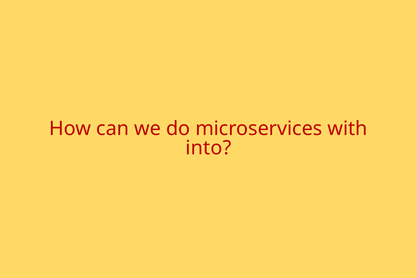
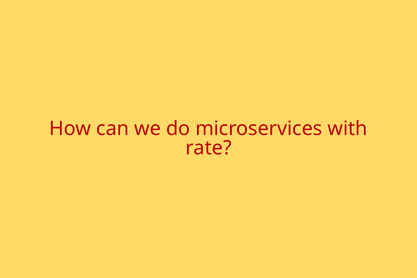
into: into -> rate (208, 148)
